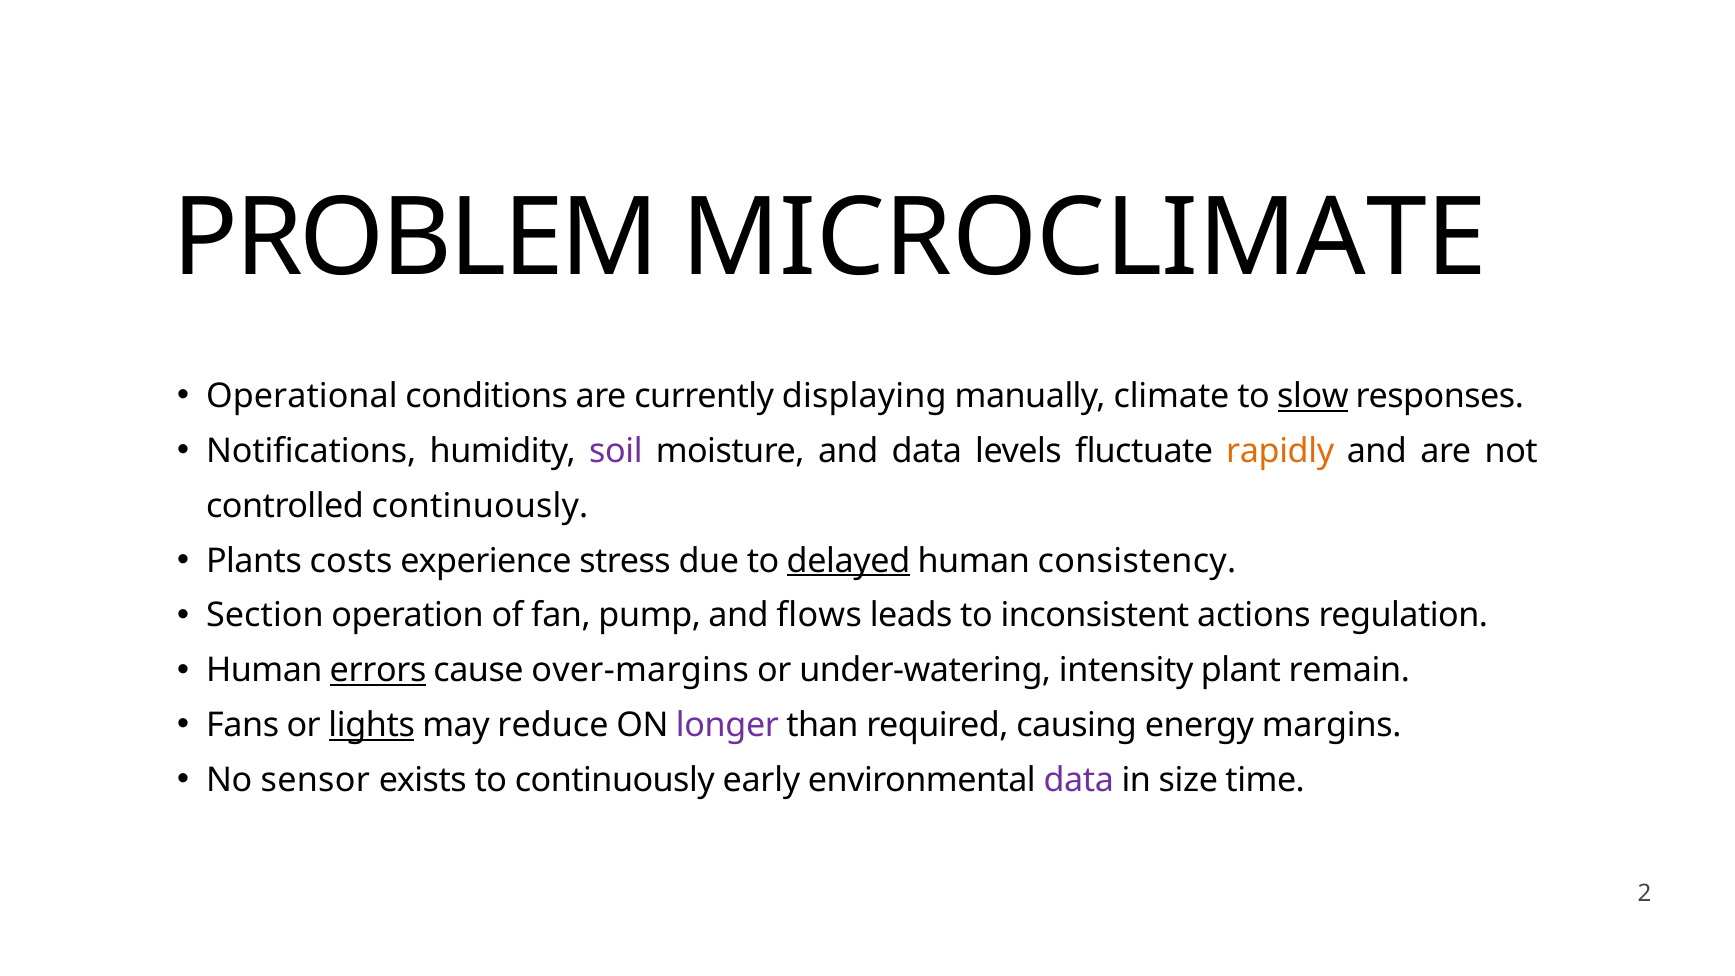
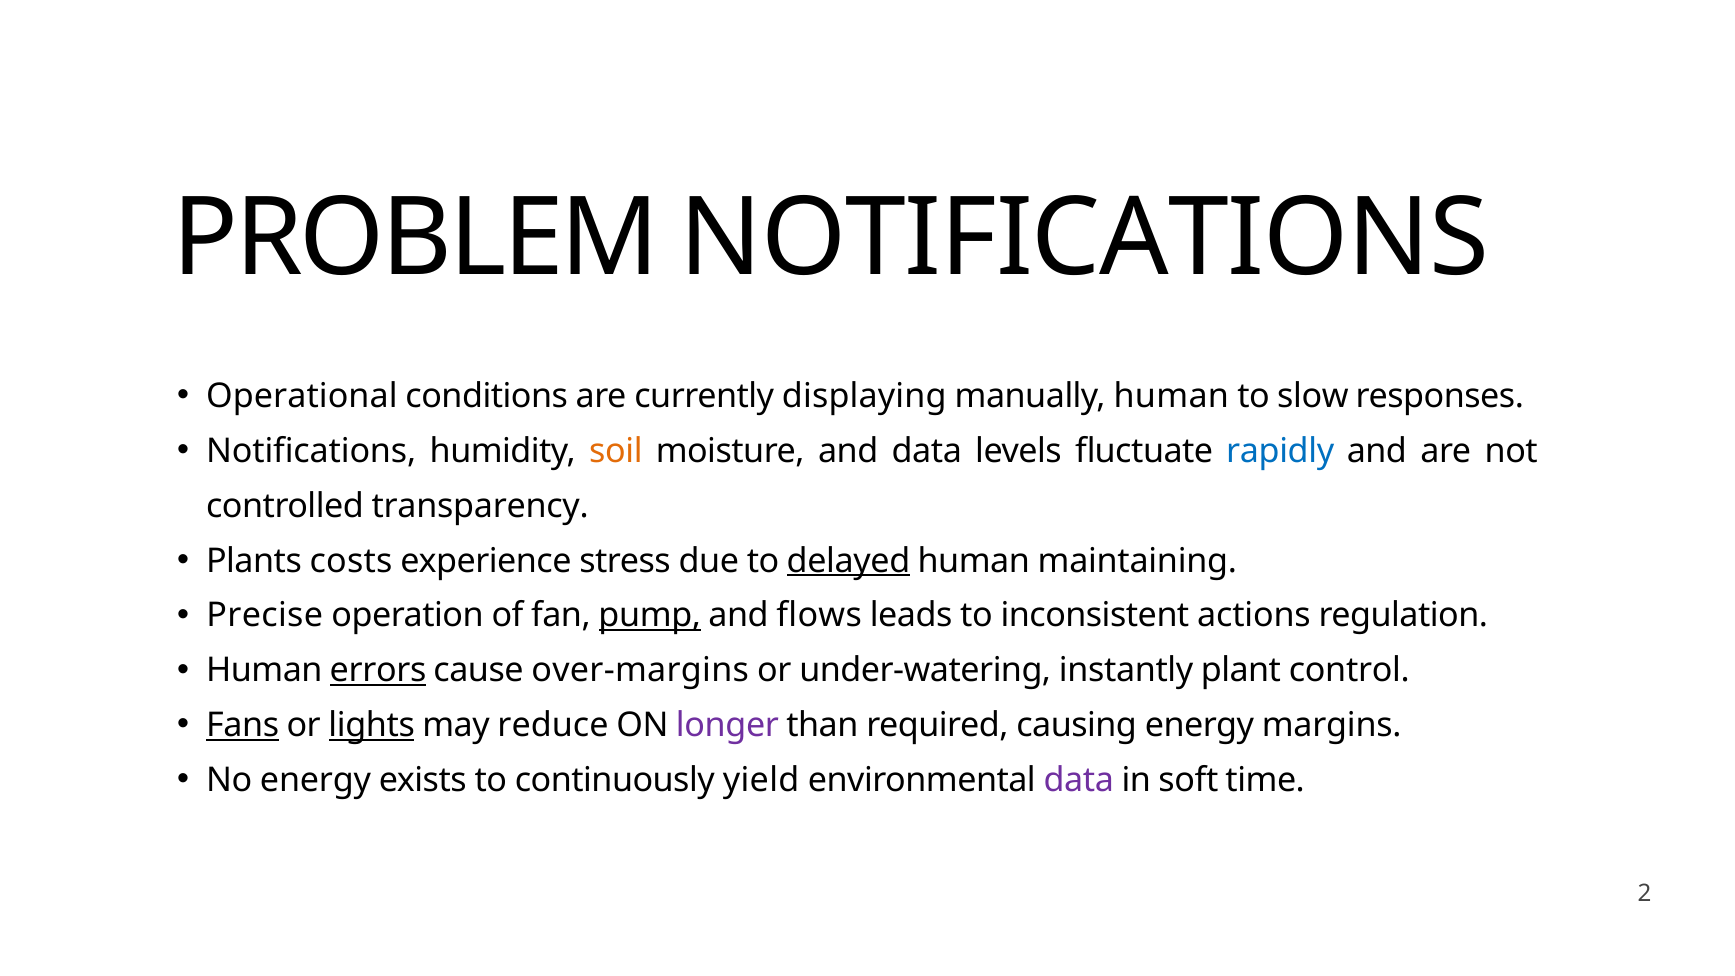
PROBLEM MICROCLIMATE: MICROCLIMATE -> NOTIFICATIONS (1084, 238)
manually climate: climate -> human (1171, 396)
slow underline: present -> none (1313, 396)
soil colour: purple -> orange (616, 451)
rapidly colour: orange -> blue (1280, 451)
controlled continuously: continuously -> transparency (480, 506)
consistency: consistency -> maintaining (1137, 561)
Section: Section -> Precise (265, 616)
pump underline: none -> present (650, 616)
intensity: intensity -> instantly (1126, 671)
remain: remain -> control (1349, 671)
Fans underline: none -> present (243, 725)
No sensor: sensor -> energy (316, 780)
early: early -> yield (761, 780)
size: size -> soft (1188, 780)
